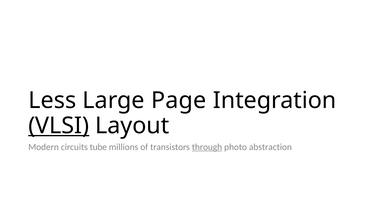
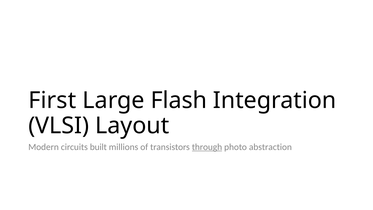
Less: Less -> First (52, 100)
Page: Page -> Flash (179, 100)
VLSI underline: present -> none (59, 125)
tube: tube -> built (98, 147)
